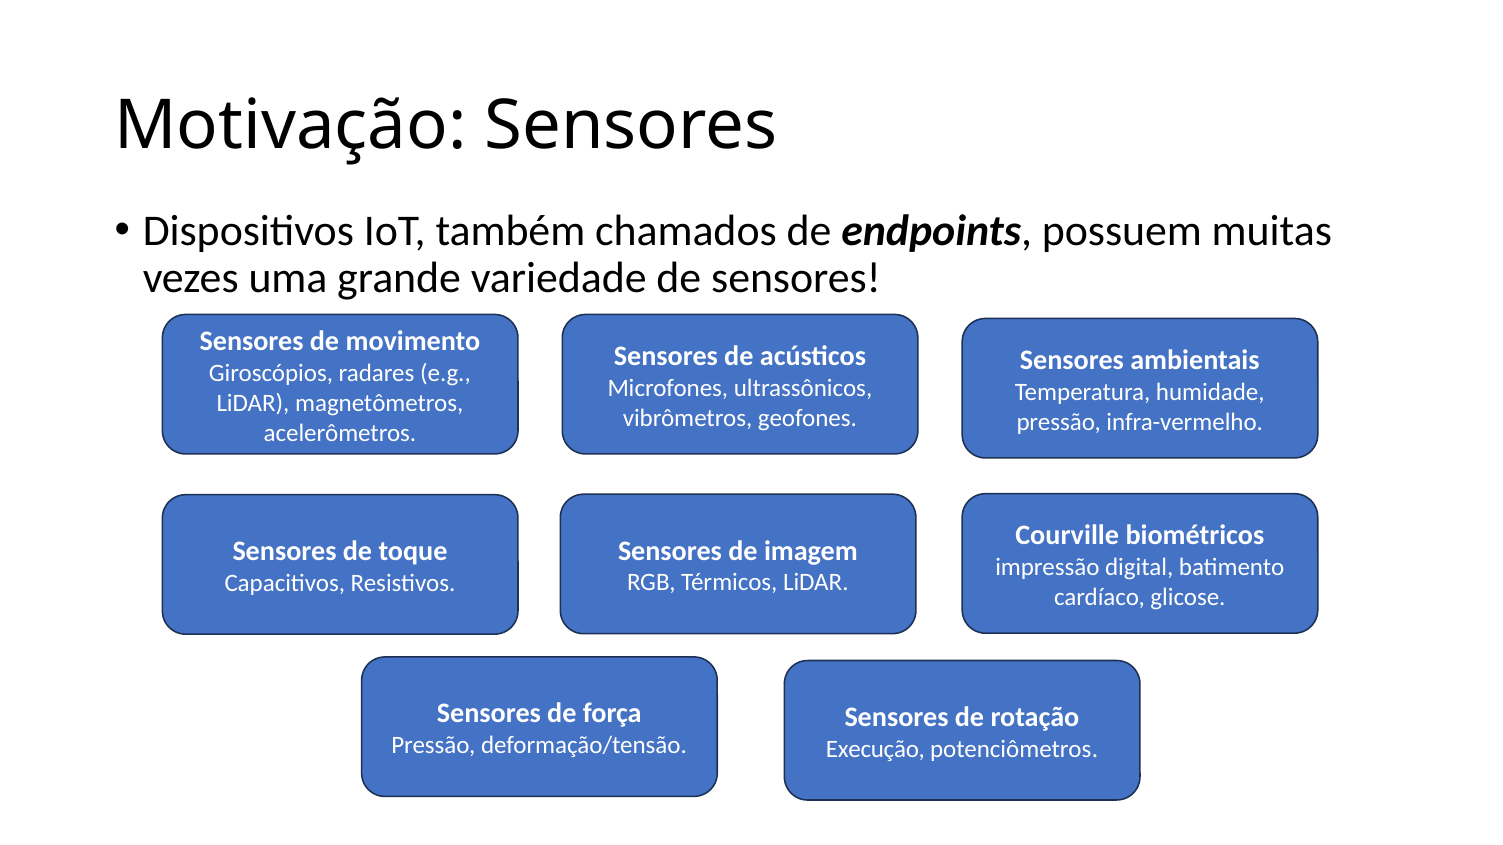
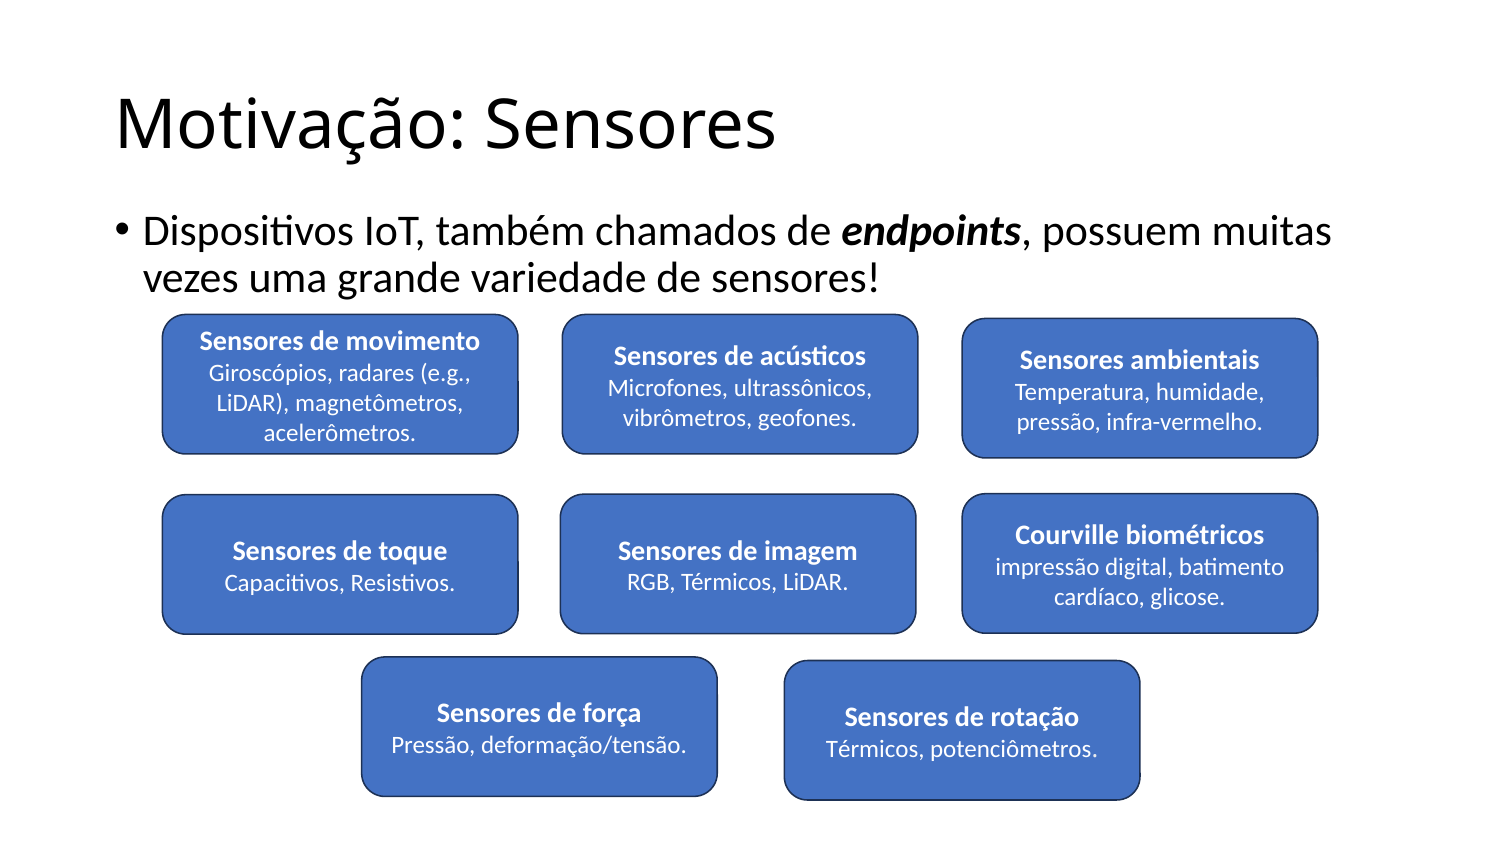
Execução: Execução -> Térmicos (875, 749)
